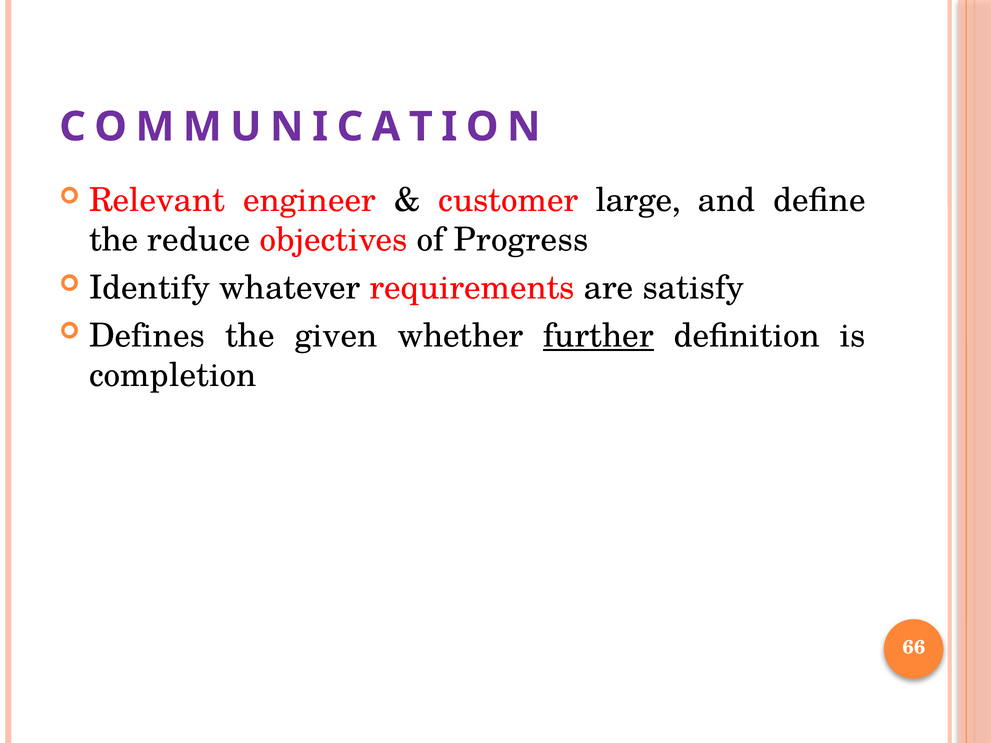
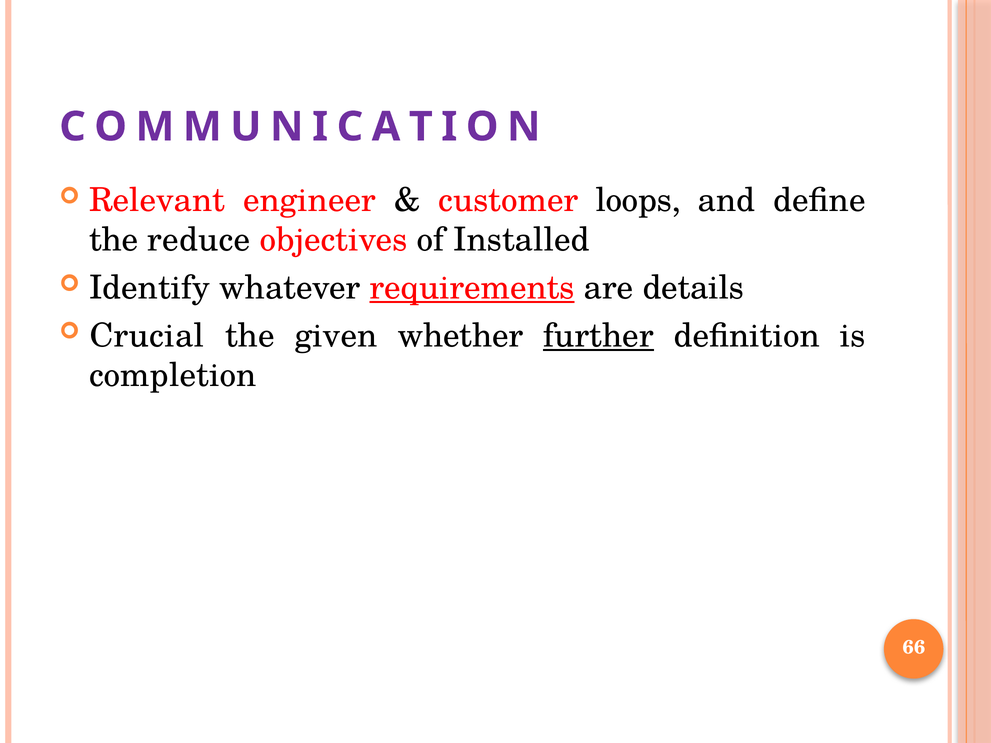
large: large -> loops (638, 200)
Progress: Progress -> Installed (521, 240)
requirements underline: none -> present (472, 288)
satisfy: satisfy -> details (693, 288)
Defines: Defines -> Crucial (147, 336)
